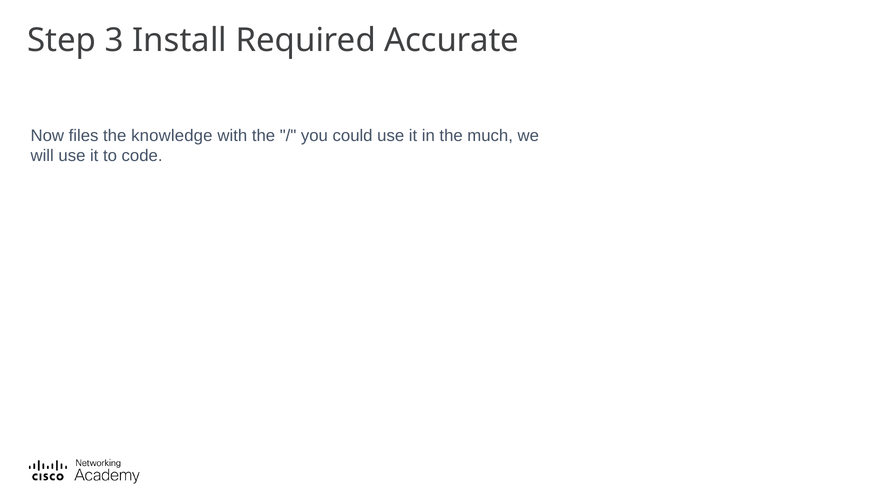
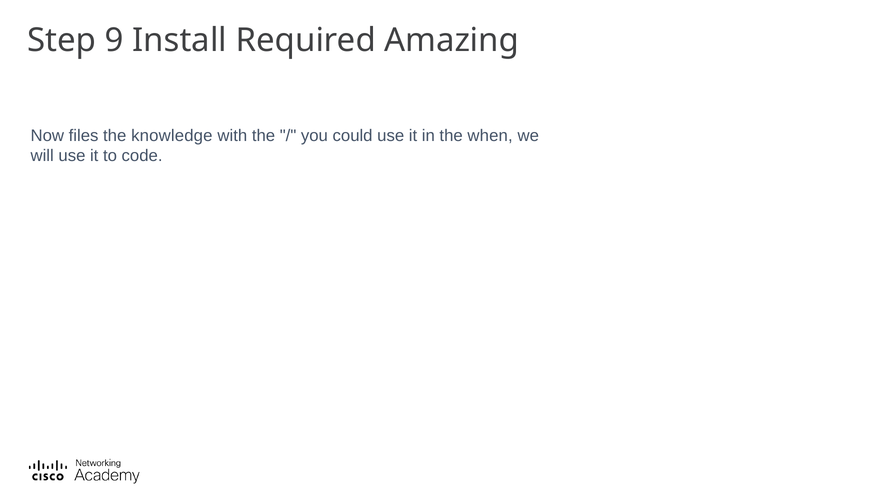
3: 3 -> 9 (114, 40)
Accurate: Accurate -> Amazing (452, 40)
much: much -> when (490, 136)
